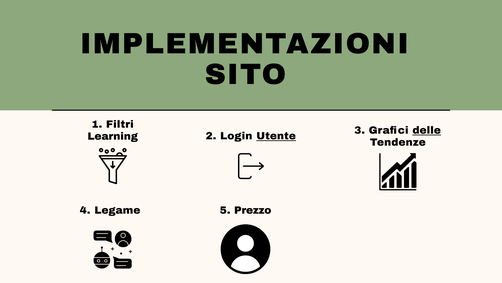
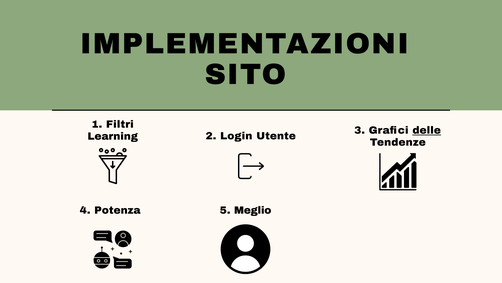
Utente underline: present -> none (276, 136)
Legame: Legame -> Potenza (117, 210)
Prezzo: Prezzo -> Meglio (253, 210)
